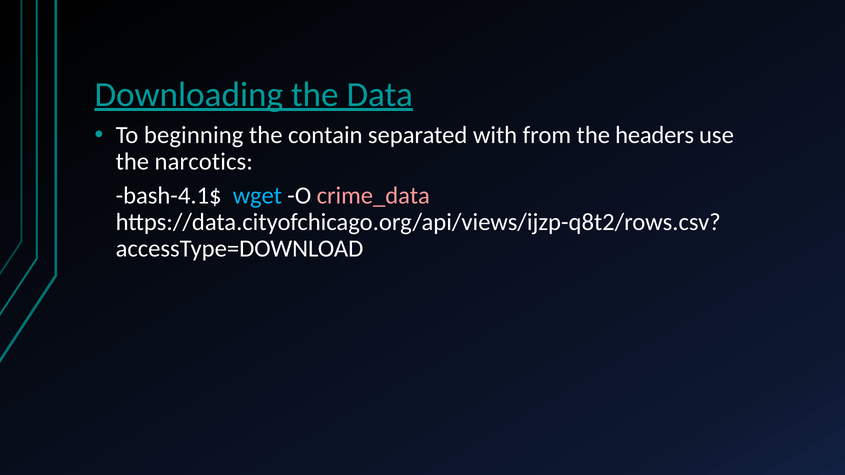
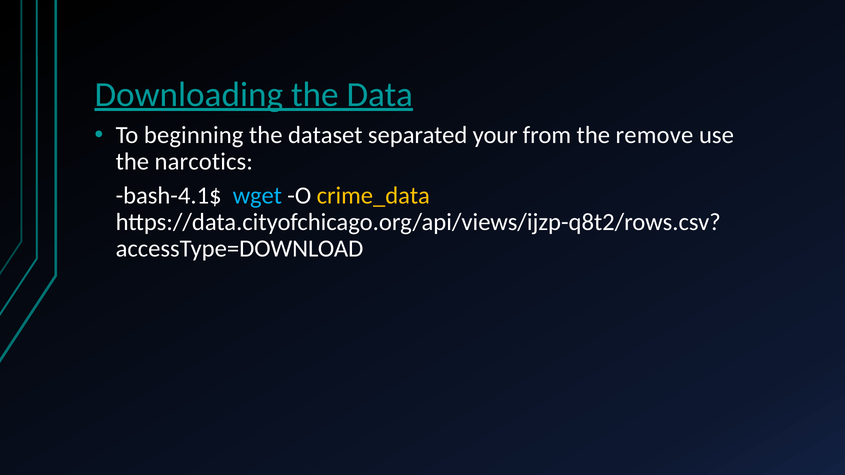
contain: contain -> dataset (325, 135)
with: with -> your (495, 135)
headers: headers -> remove (654, 135)
crime_data colour: pink -> yellow (373, 196)
